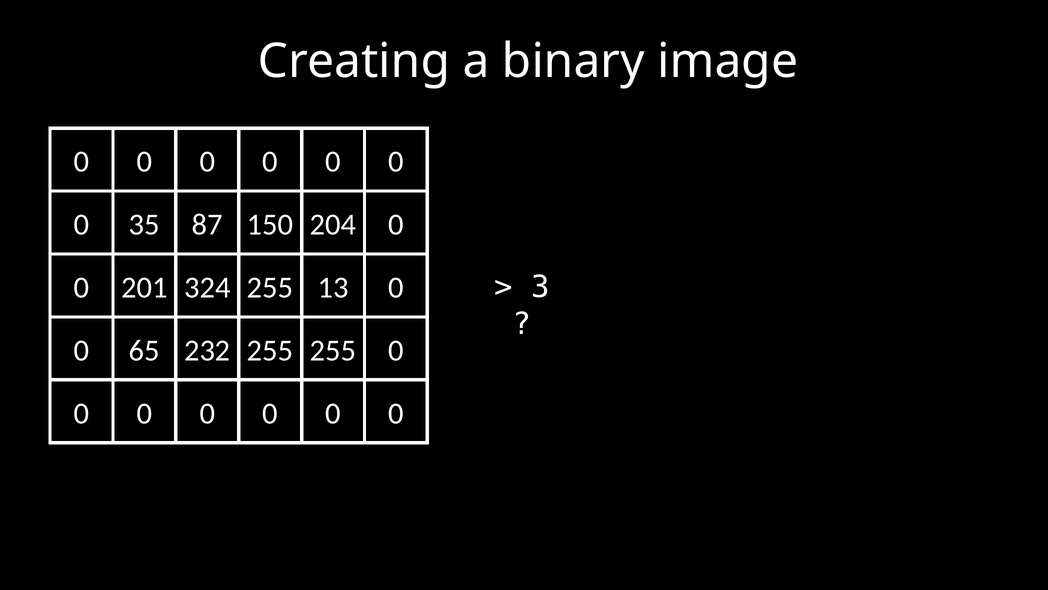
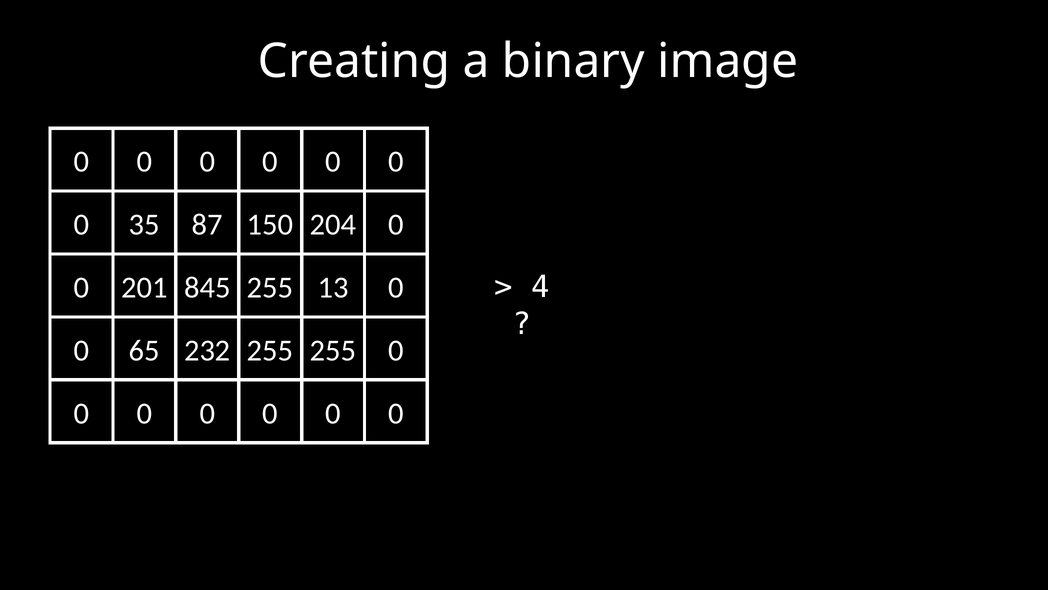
3: 3 -> 4 (540, 287)
324: 324 -> 845 (207, 287)
